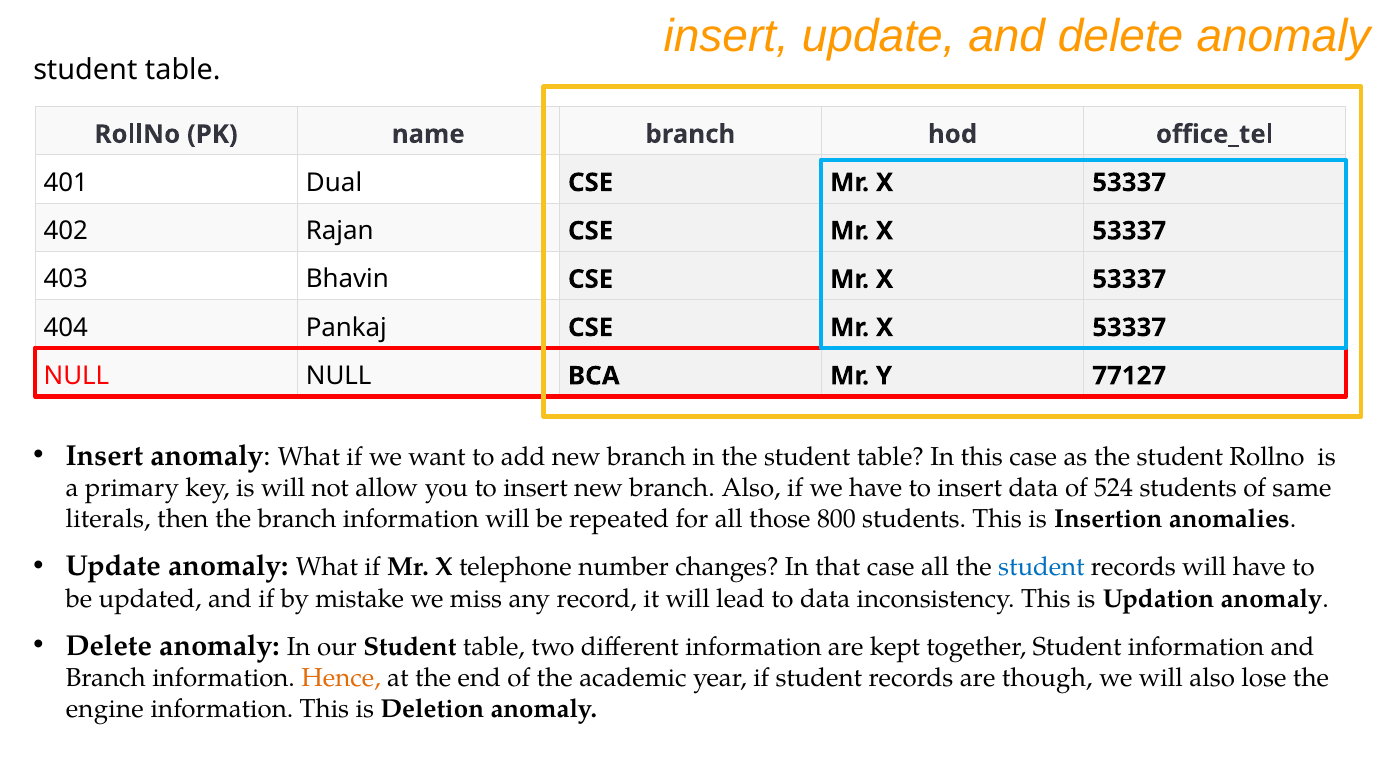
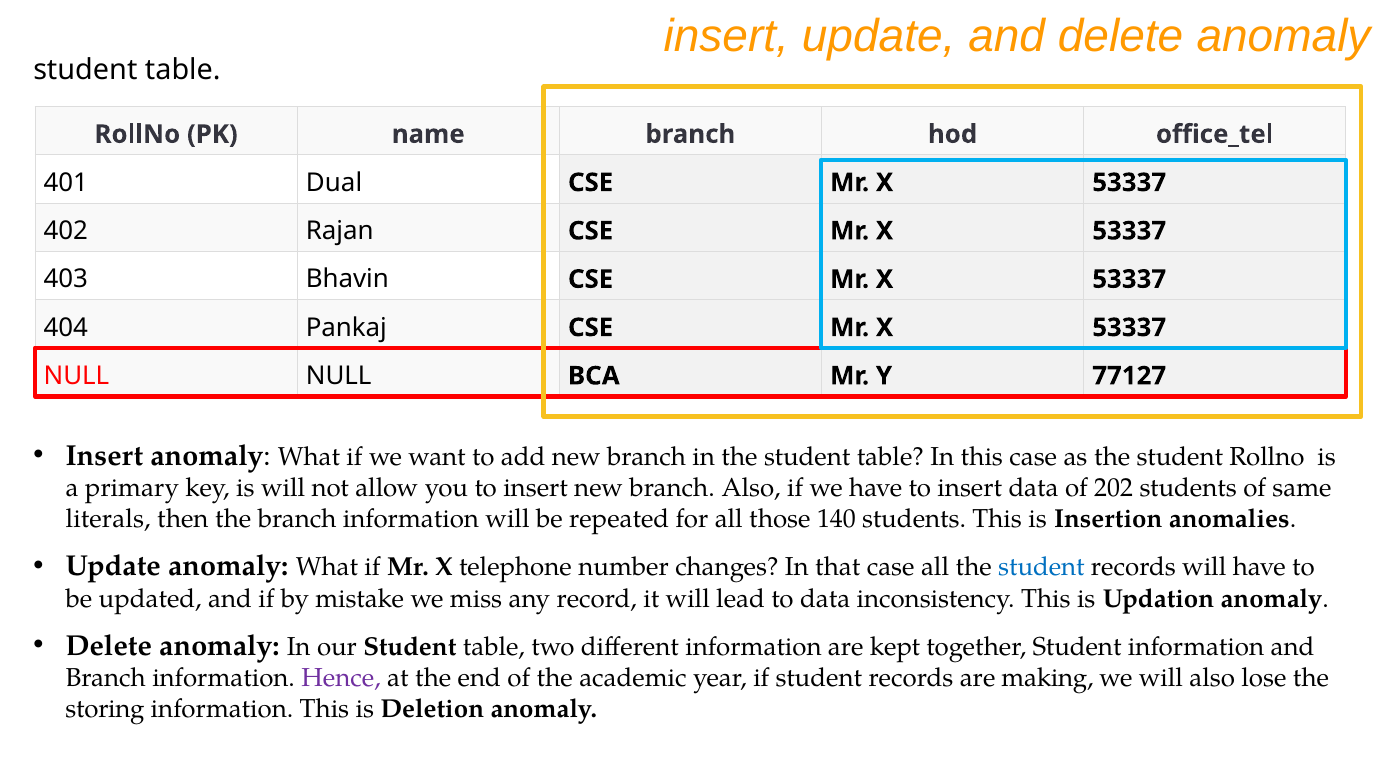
524: 524 -> 202 (1114, 488)
800: 800 -> 140 (836, 519)
Hence colour: orange -> purple (341, 678)
though: though -> making (1047, 678)
engine: engine -> storing (105, 709)
